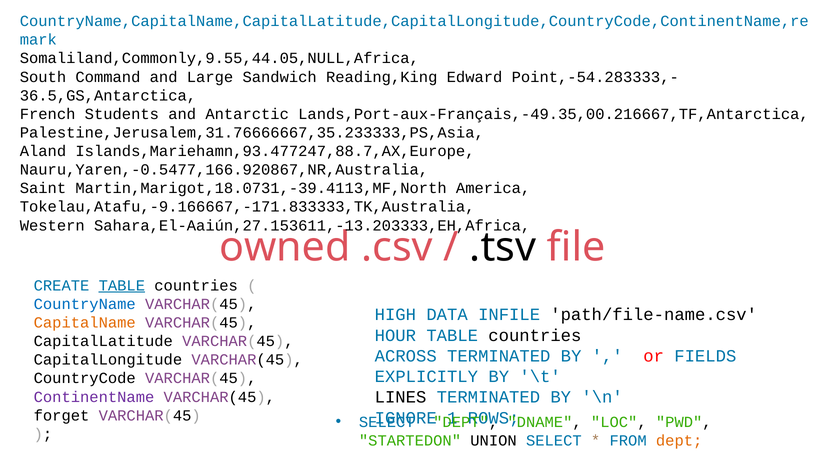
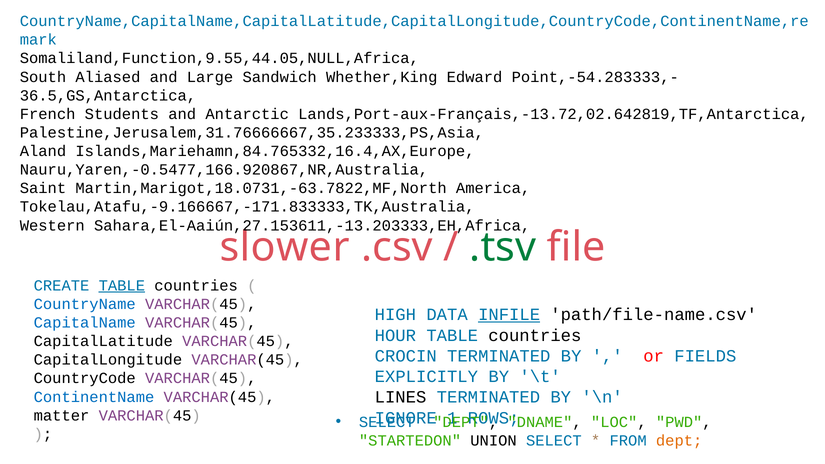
Somaliland,Commonly,9.55,44.05,NULL,Africa: Somaliland,Commonly,9.55,44.05,NULL,Africa -> Somaliland,Function,9.55,44.05,NULL,Africa (219, 58)
Command: Command -> Aliased (108, 77)
Reading,King: Reading,King -> Whether,King (382, 77)
Lands,Port-aux-Français,-49.35,00.216667,TF,Antarctica: Lands,Port-aux-Français,-49.35,00.216667,TF,Antarctica -> Lands,Port-aux-Français,-13.72,02.642819,TF,Antarctica (553, 114)
Islands,Mariehamn,93.477247,88.7,AX,Europe: Islands,Mariehamn,93.477247,88.7,AX,Europe -> Islands,Mariehamn,84.765332,16.4,AX,Europe (275, 151)
Martin,Marigot,18.0731,-39.4113,MF,North: Martin,Marigot,18.0731,-39.4113,MF,North -> Martin,Marigot,18.0731,-63.7822,MF,North (261, 188)
owned: owned -> slower (285, 247)
.tsv colour: black -> green (503, 247)
INFILE underline: none -> present (509, 315)
CapitalName colour: orange -> blue (85, 323)
ACROSS: ACROSS -> CROCIN (406, 356)
ContinentName colour: purple -> blue (94, 397)
forget: forget -> matter (62, 416)
